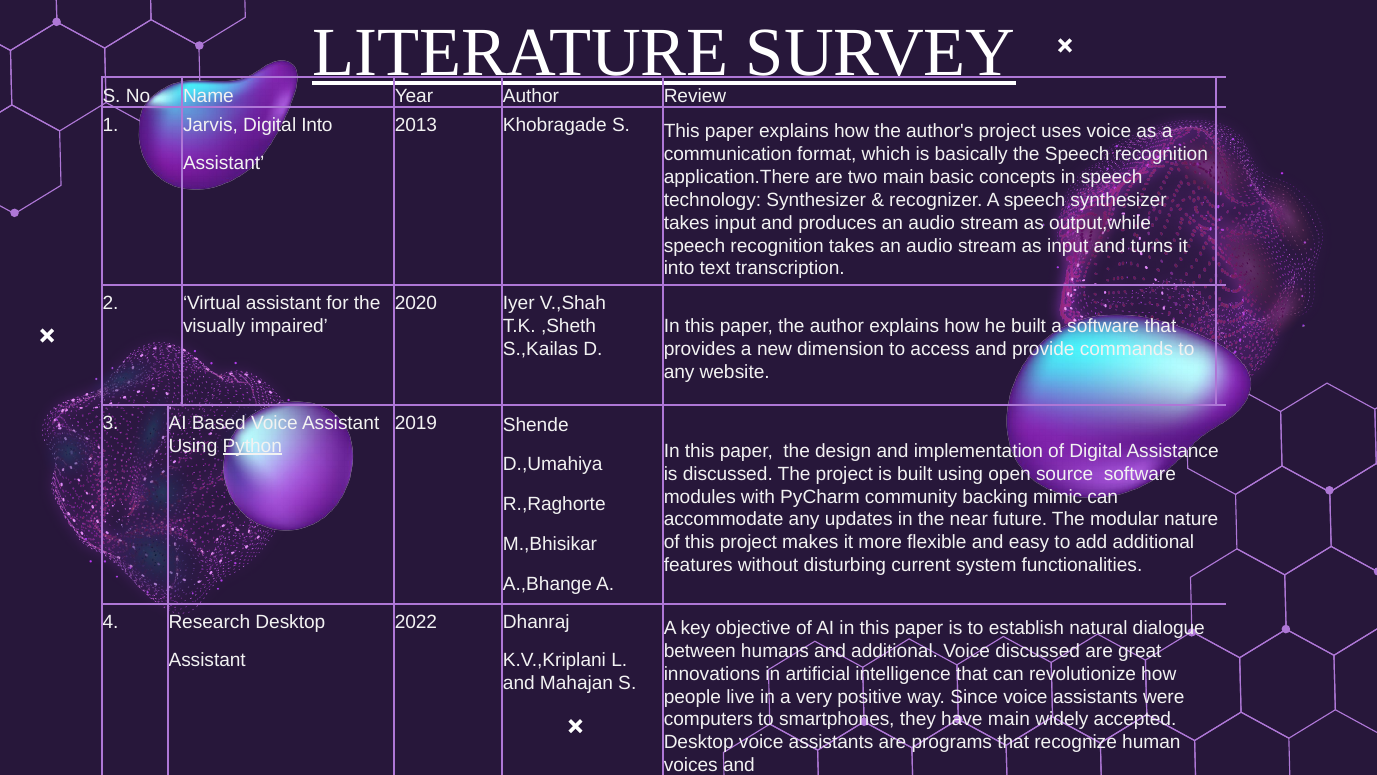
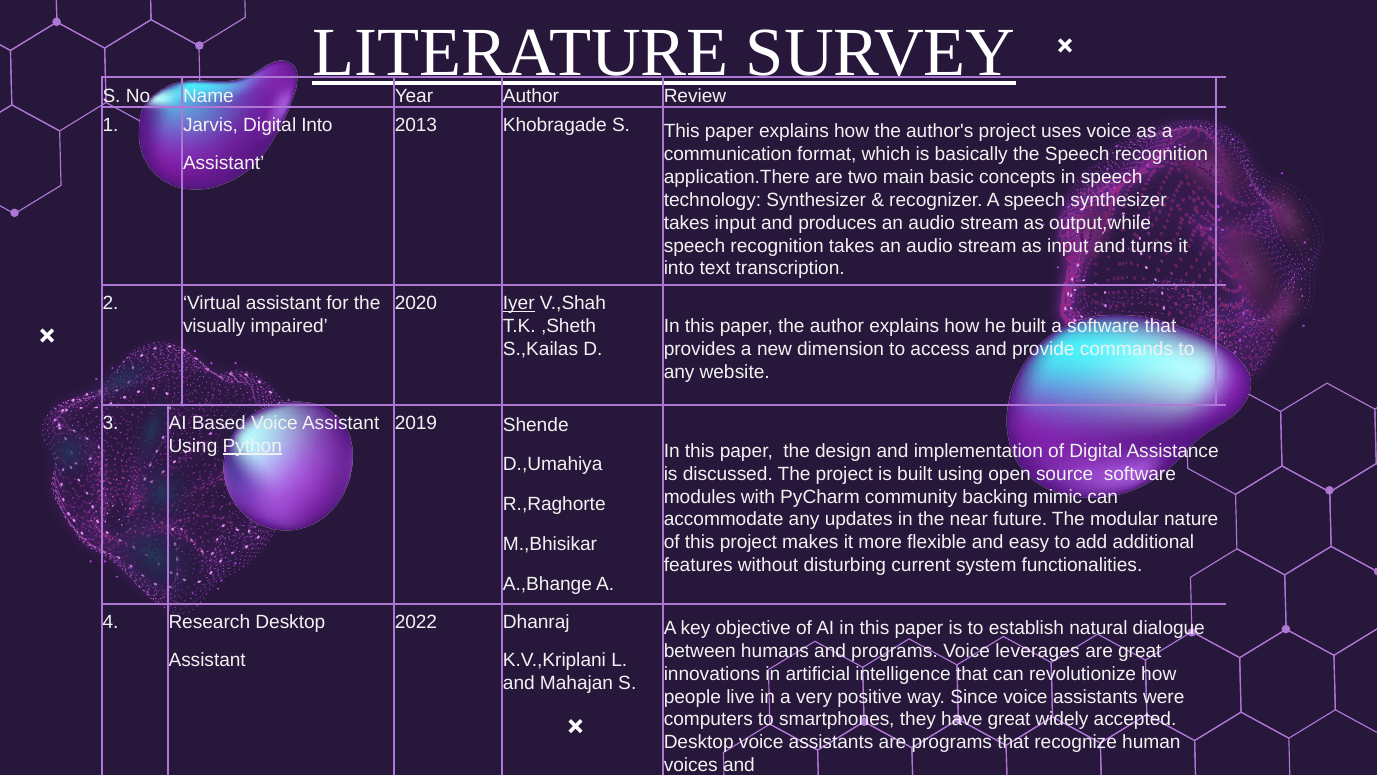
Iyer underline: none -> present (519, 303)
and additional: additional -> programs (895, 651)
Voice discussed: discussed -> leverages (1038, 651)
have main: main -> great (1009, 719)
